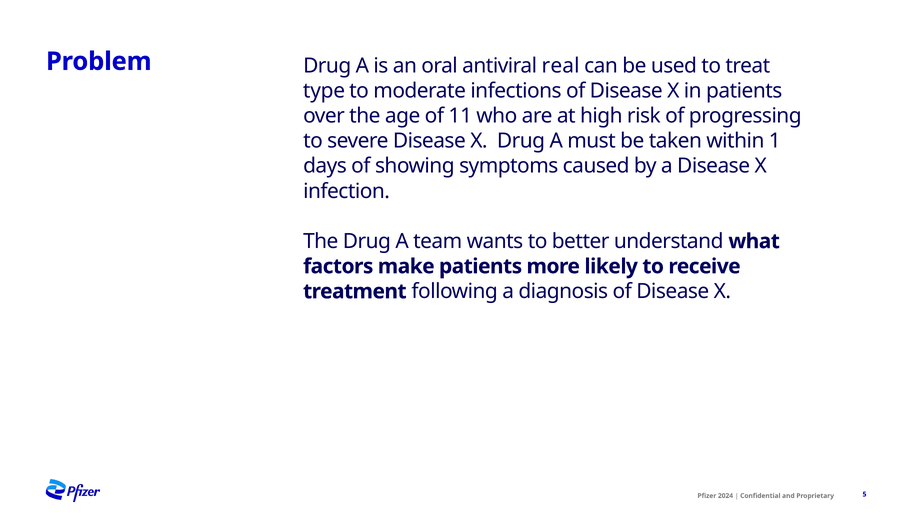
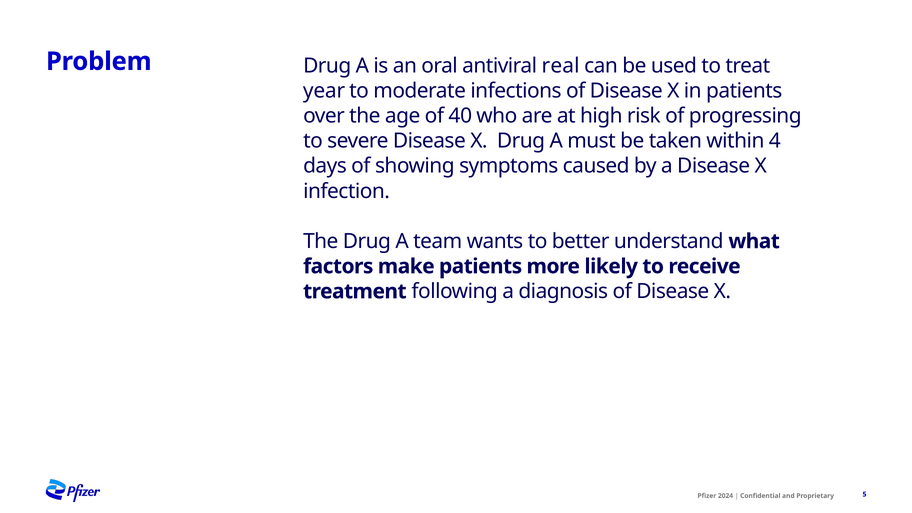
type: type -> year (324, 91)
11: 11 -> 40 (460, 116)
1: 1 -> 4 (775, 141)
